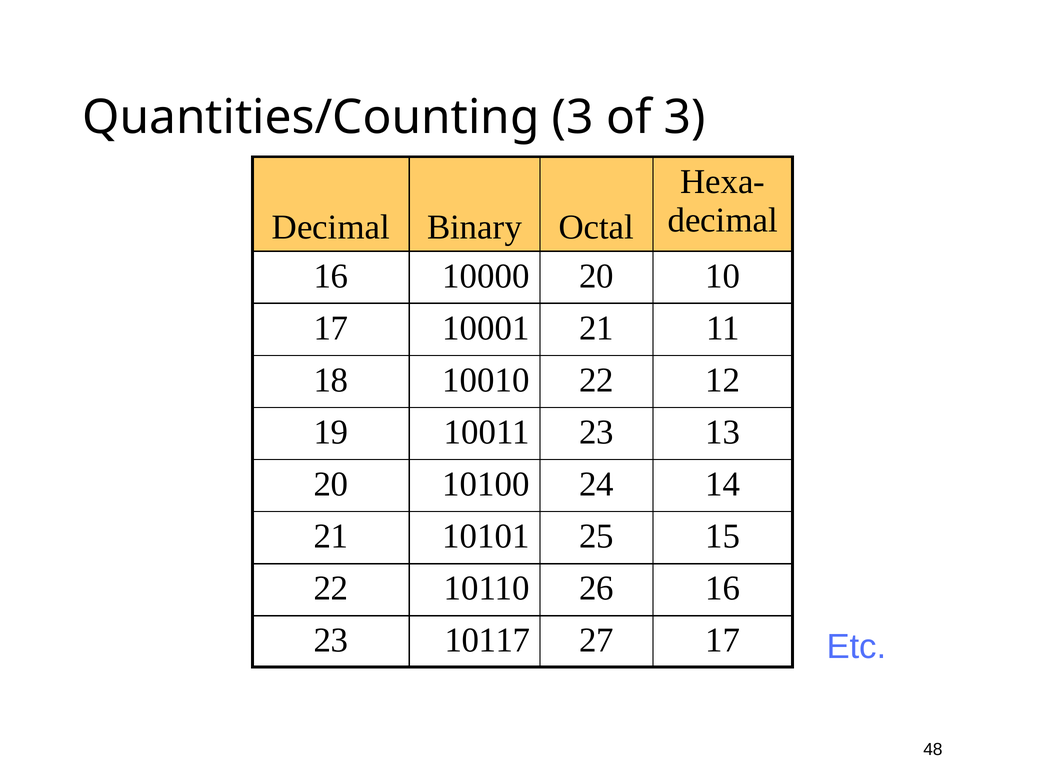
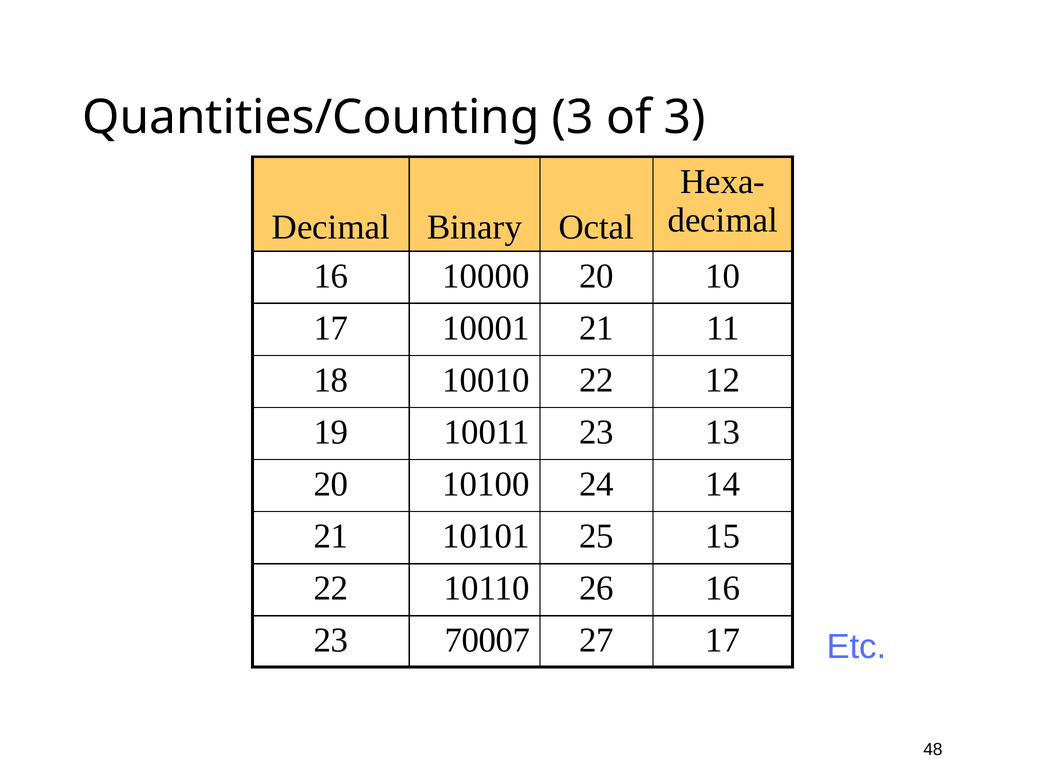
10117: 10117 -> 70007 (487, 640)
